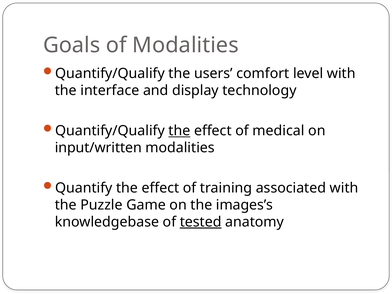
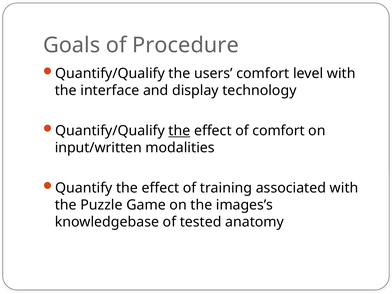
of Modalities: Modalities -> Procedure (185, 45)
of medical: medical -> comfort (279, 131)
tested underline: present -> none (201, 222)
